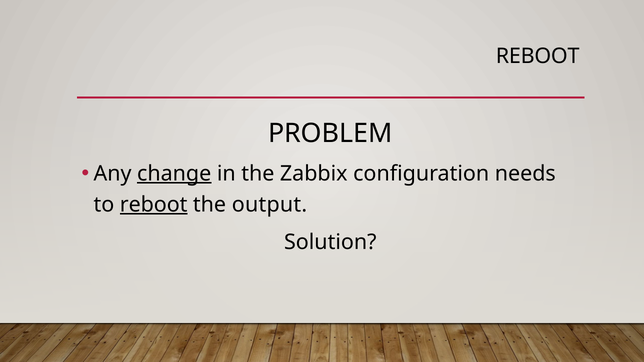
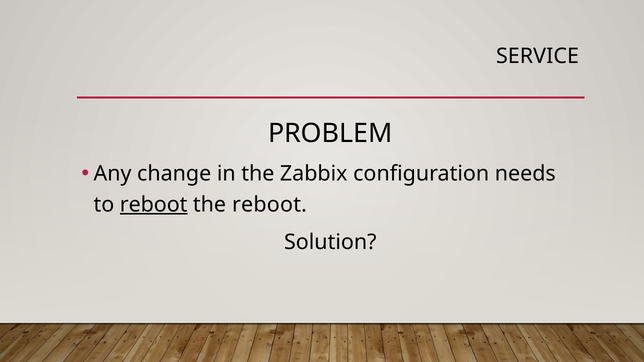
REBOOT: REBOOT -> SERVICE (538, 56)
change underline: present -> none (174, 174)
the output: output -> reboot (269, 205)
